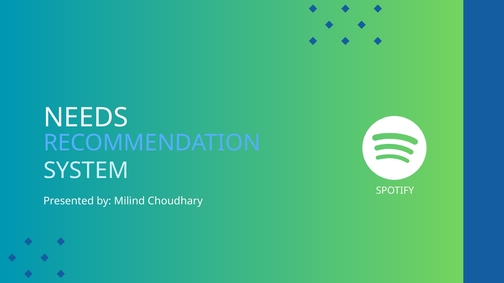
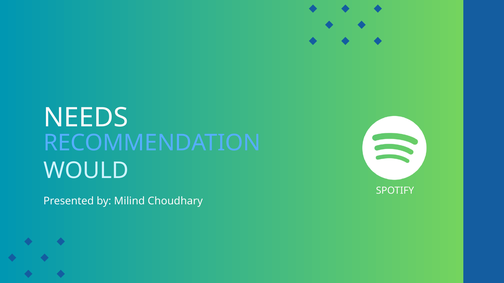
SYSTEM: SYSTEM -> WOULD (86, 171)
